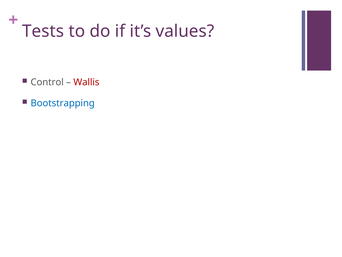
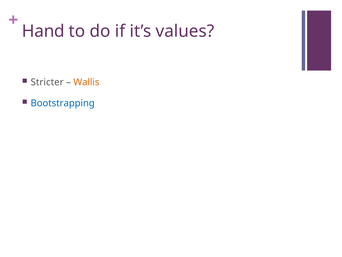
Tests: Tests -> Hand (43, 31)
Control: Control -> Stricter (47, 82)
Wallis colour: red -> orange (86, 82)
